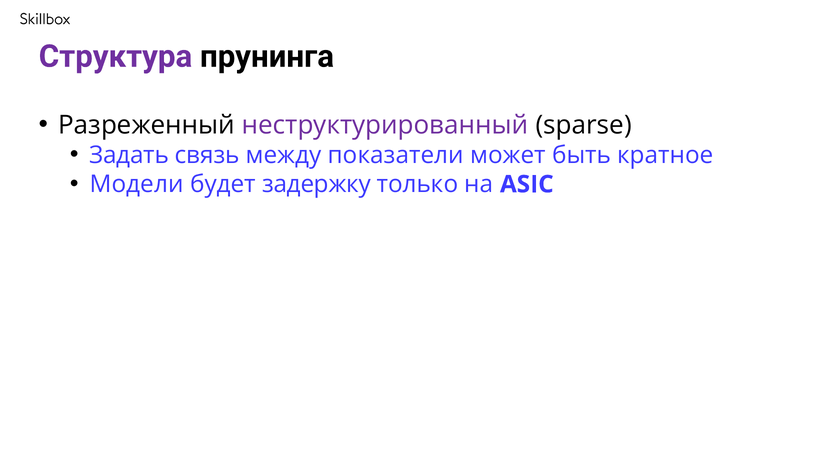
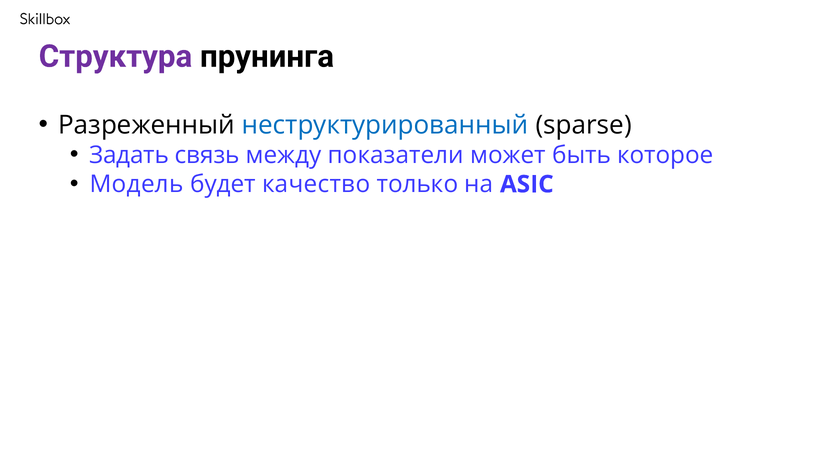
неструктурированный colour: purple -> blue (385, 125)
кратное: кратное -> которое (665, 155)
Модели: Модели -> Модель (137, 184)
задержку: задержку -> качество (316, 184)
